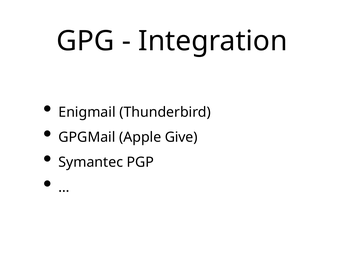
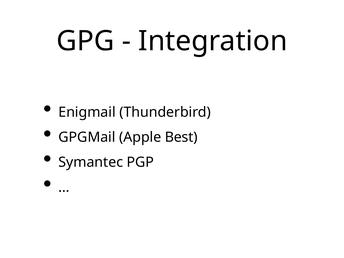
Give: Give -> Best (181, 137)
